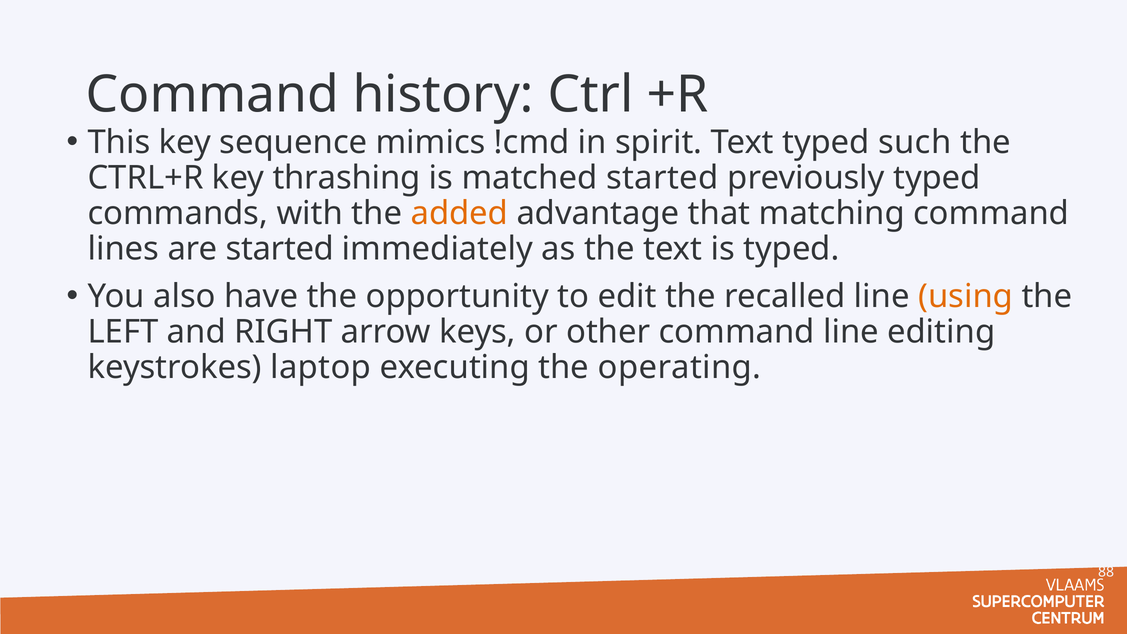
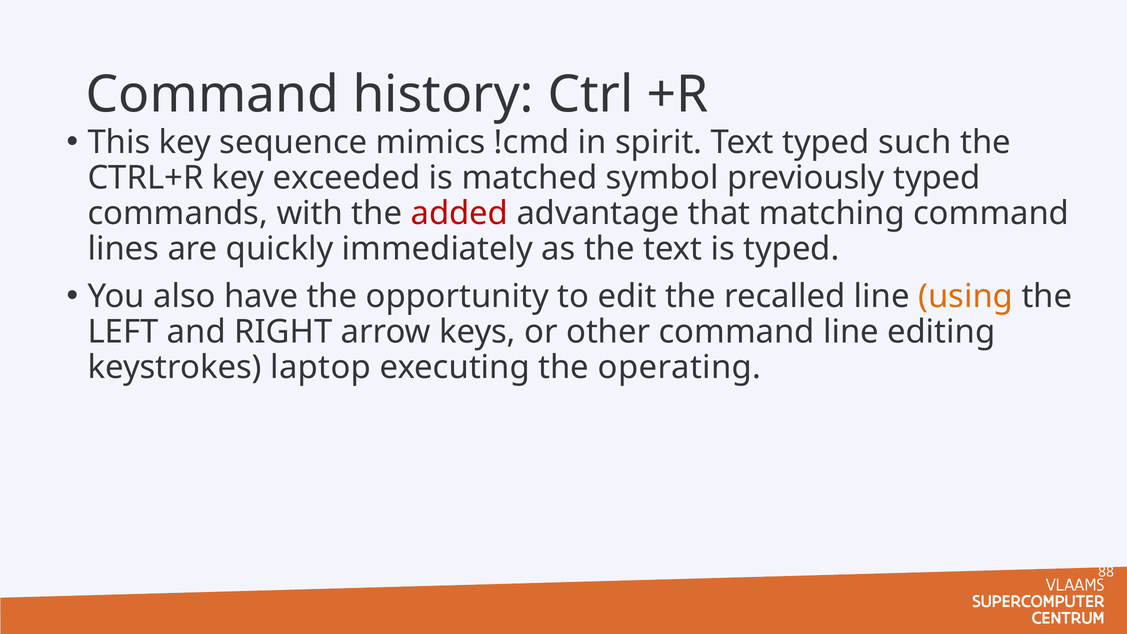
thrashing: thrashing -> exceeded (346, 178)
matched started: started -> symbol (662, 178)
added colour: orange -> red (459, 213)
are started: started -> quickly (280, 249)
